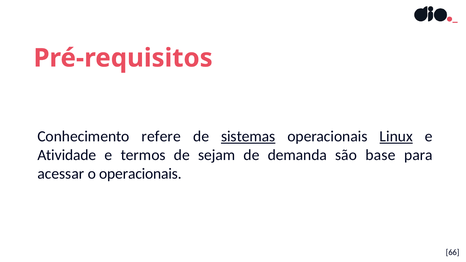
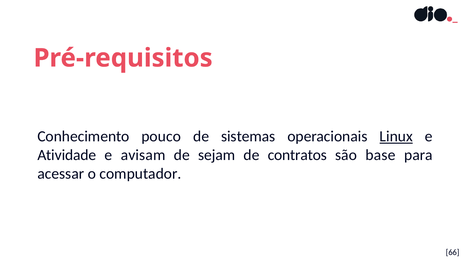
refere: refere -> pouco (161, 136)
sistemas underline: present -> none (248, 136)
termos: termos -> avisam (143, 155)
demanda: demanda -> contratos (297, 155)
o operacionais: operacionais -> computador (140, 174)
